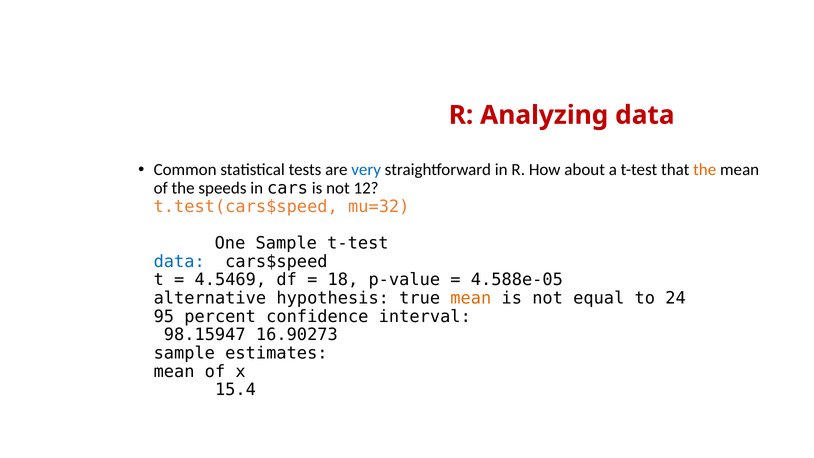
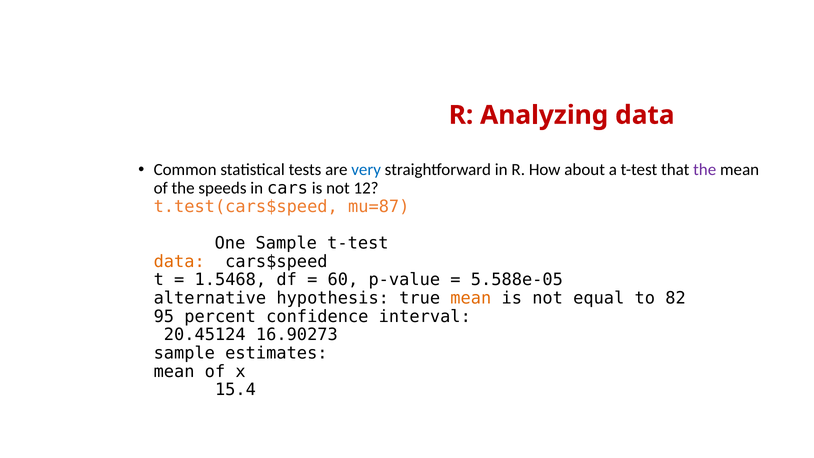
the colour: orange -> purple (705, 170)
mu=32: mu=32 -> mu=87 (379, 206)
data colour: blue -> orange (179, 261)
4.5469: 4.5469 -> 1.5468 (230, 280)
18: 18 -> 60 (343, 280)
4.588e-05: 4.588e-05 -> 5.588e-05 (517, 280)
24: 24 -> 82 (676, 298)
98.15947: 98.15947 -> 20.45124 (205, 335)
